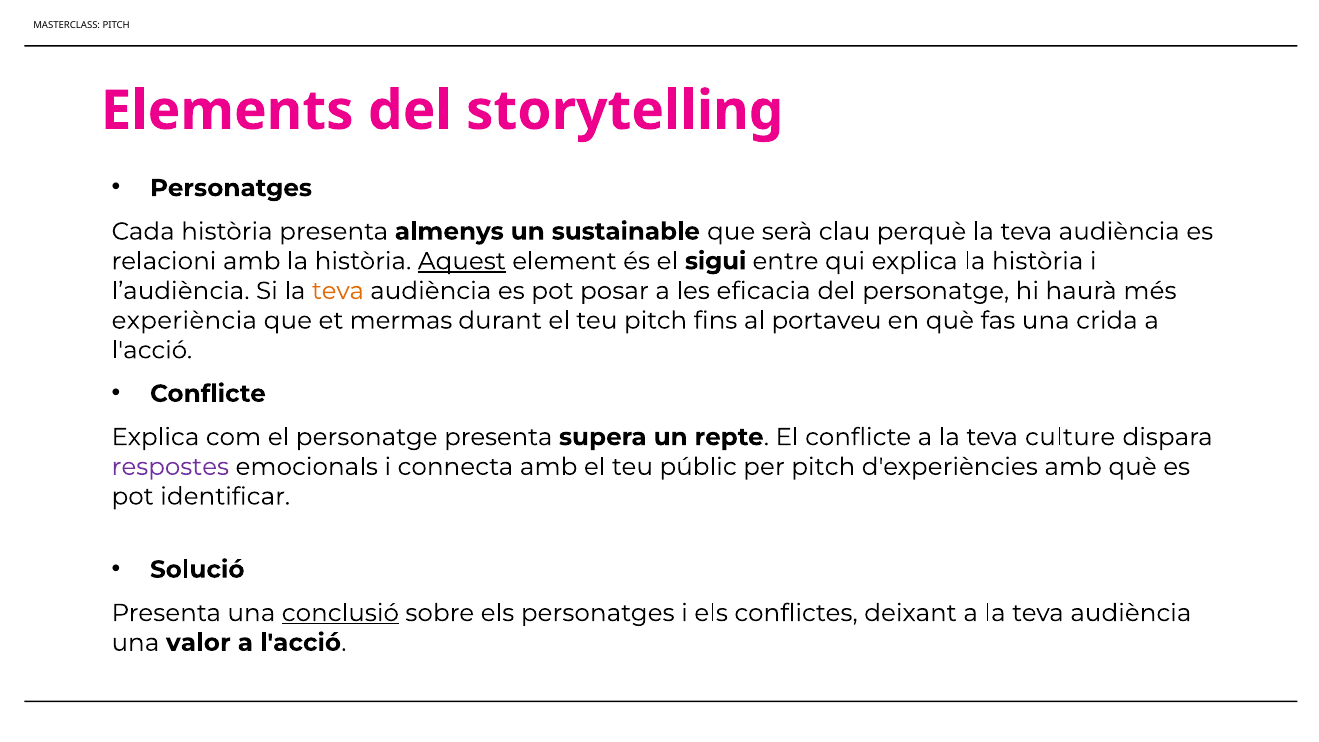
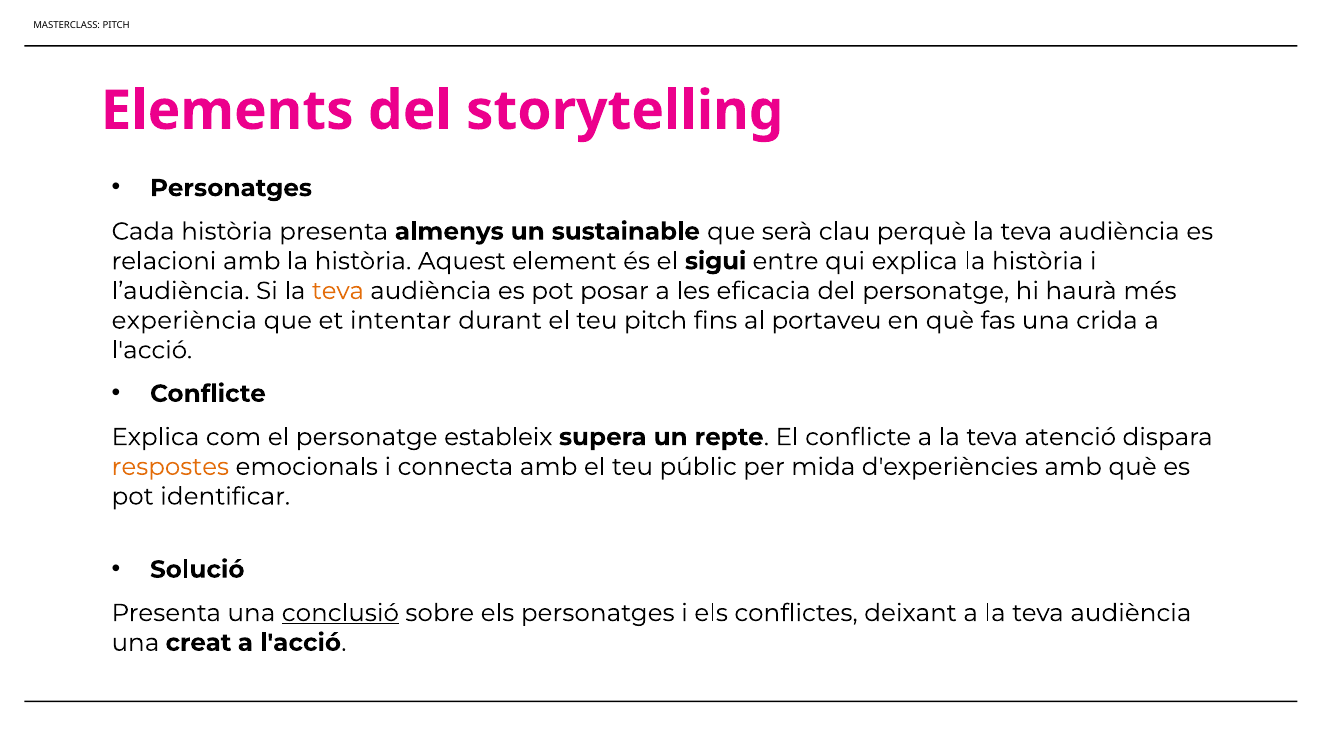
Aquest underline: present -> none (462, 261)
mermas: mermas -> intentar (401, 321)
personatge presenta: presenta -> estableix (498, 437)
culture: culture -> atenció (1070, 437)
respostes colour: purple -> orange (170, 467)
per pitch: pitch -> mida (823, 467)
valor: valor -> creat (198, 643)
